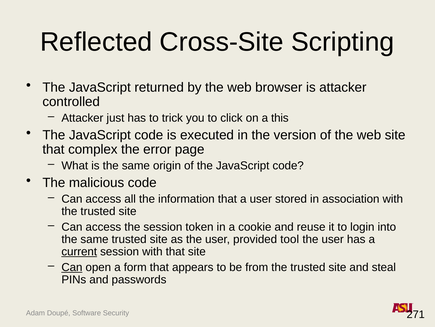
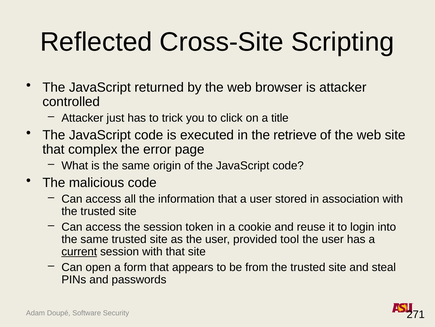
this: this -> title (280, 118)
version: version -> retrieve (295, 135)
Can underline: present -> none (72, 267)
